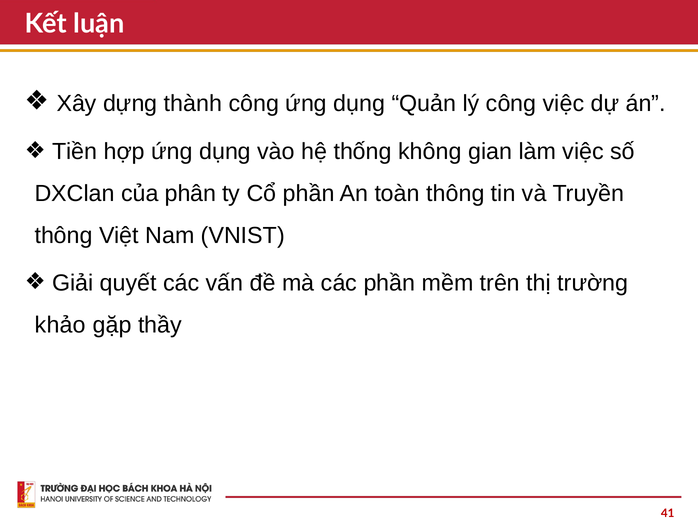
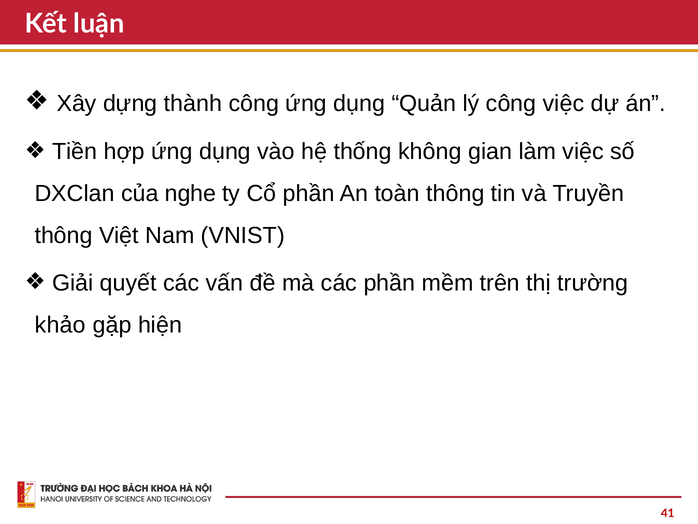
phân: phân -> nghe (190, 193)
thầy: thầy -> hiện (160, 325)
